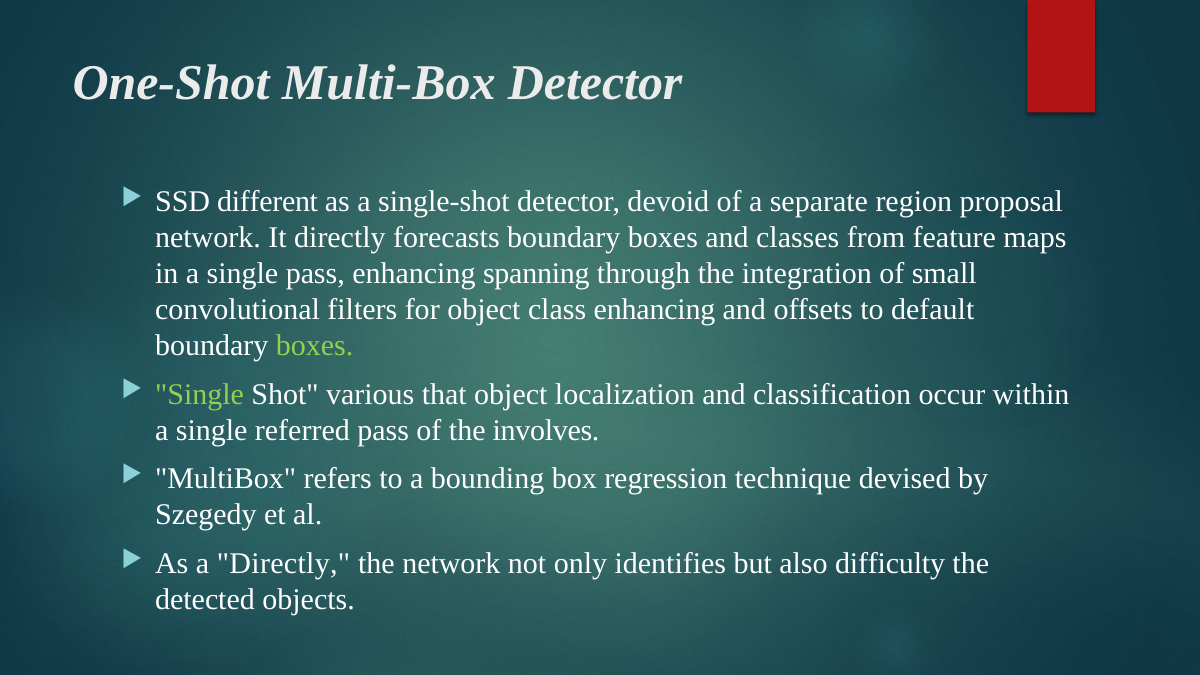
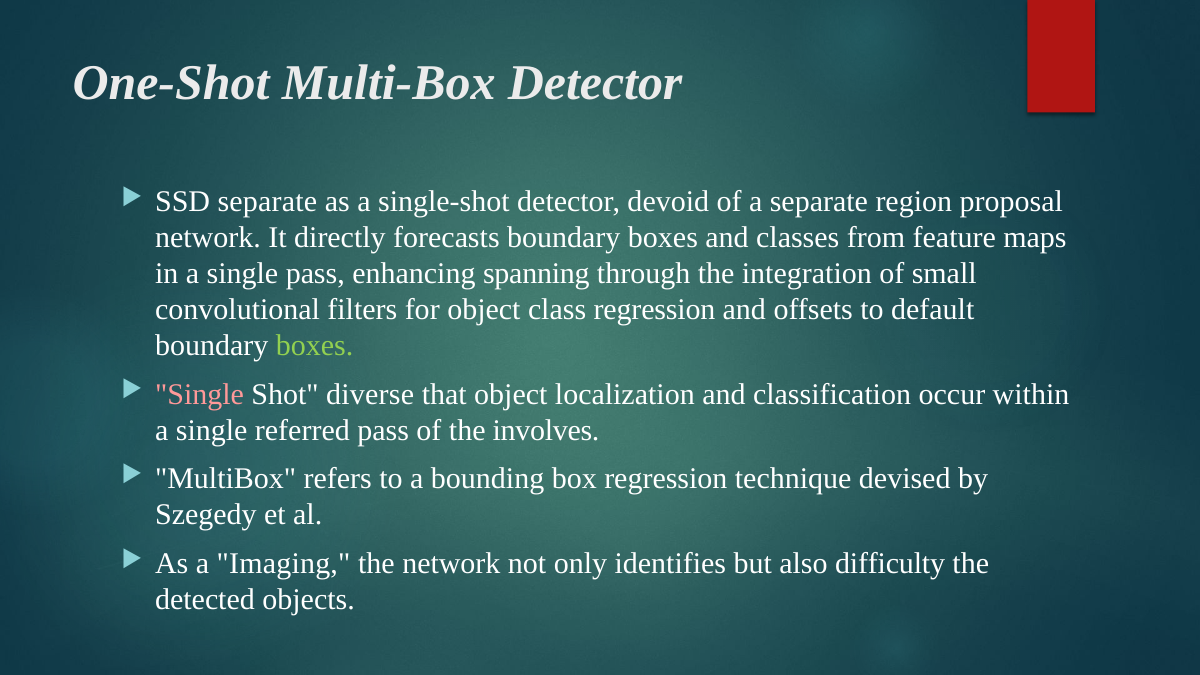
SSD different: different -> separate (267, 202)
class enhancing: enhancing -> regression (655, 310)
Single colour: light green -> pink (200, 394)
various: various -> diverse (370, 394)
a Directly: Directly -> Imaging (284, 563)
